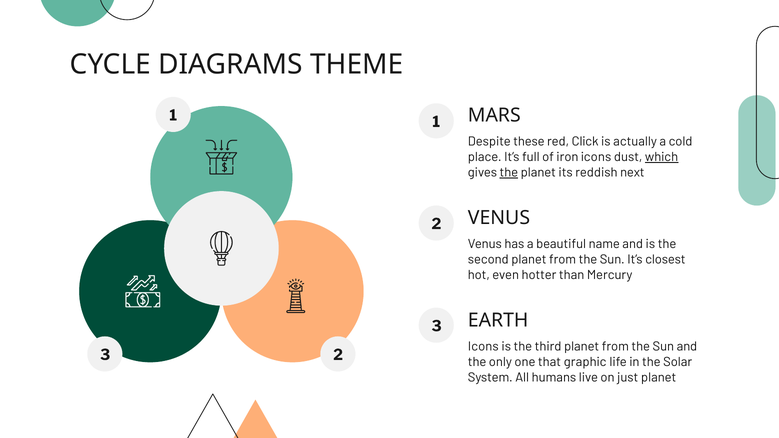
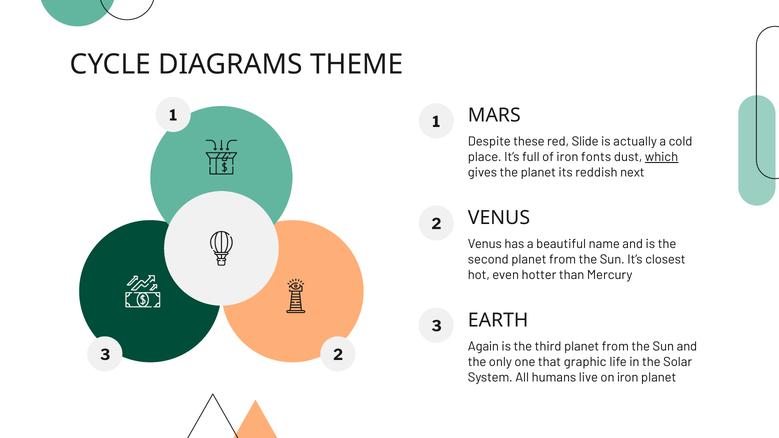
Click: Click -> Slide (585, 141)
iron icons: icons -> fonts (596, 157)
the underline: present -> none (509, 173)
Icons: Icons -> Again (483, 346)
on just: just -> iron (628, 378)
